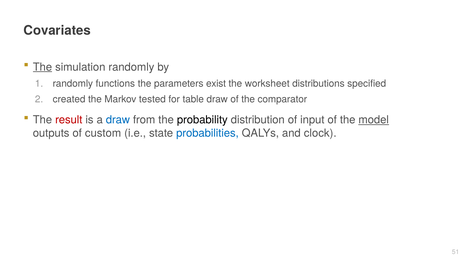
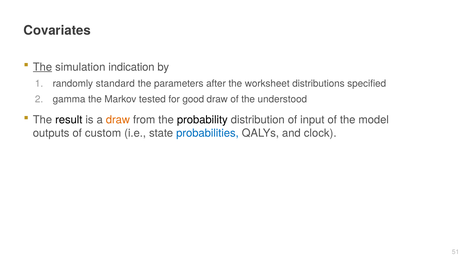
simulation randomly: randomly -> indication (131, 67)
functions: functions -> standard (115, 83)
exist: exist -> after (216, 83)
created: created -> gamma (69, 99)
table: table -> good (193, 99)
comparator: comparator -> understood (282, 99)
result colour: red -> black (69, 120)
draw colour: blue -> orange (118, 120)
model underline: present -> none (374, 120)
